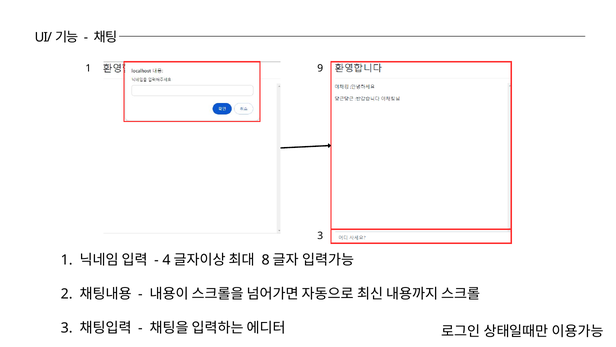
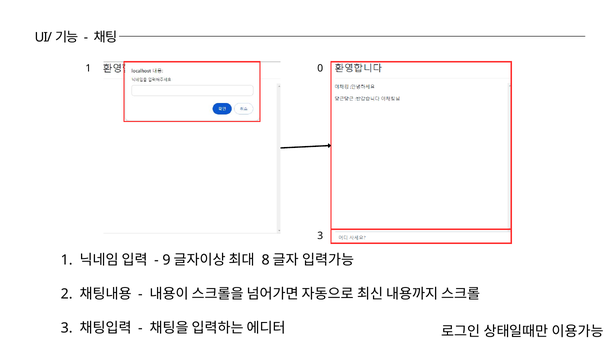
9: 9 -> 0 (320, 68)
4: 4 -> 9 (166, 260)
